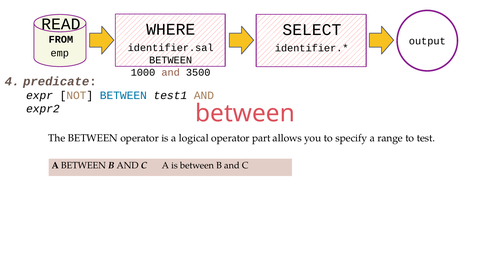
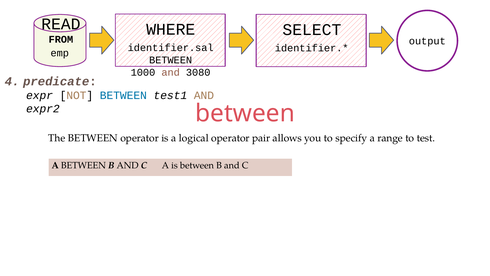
3500: 3500 -> 3080 (198, 72)
part: part -> pair (261, 138)
